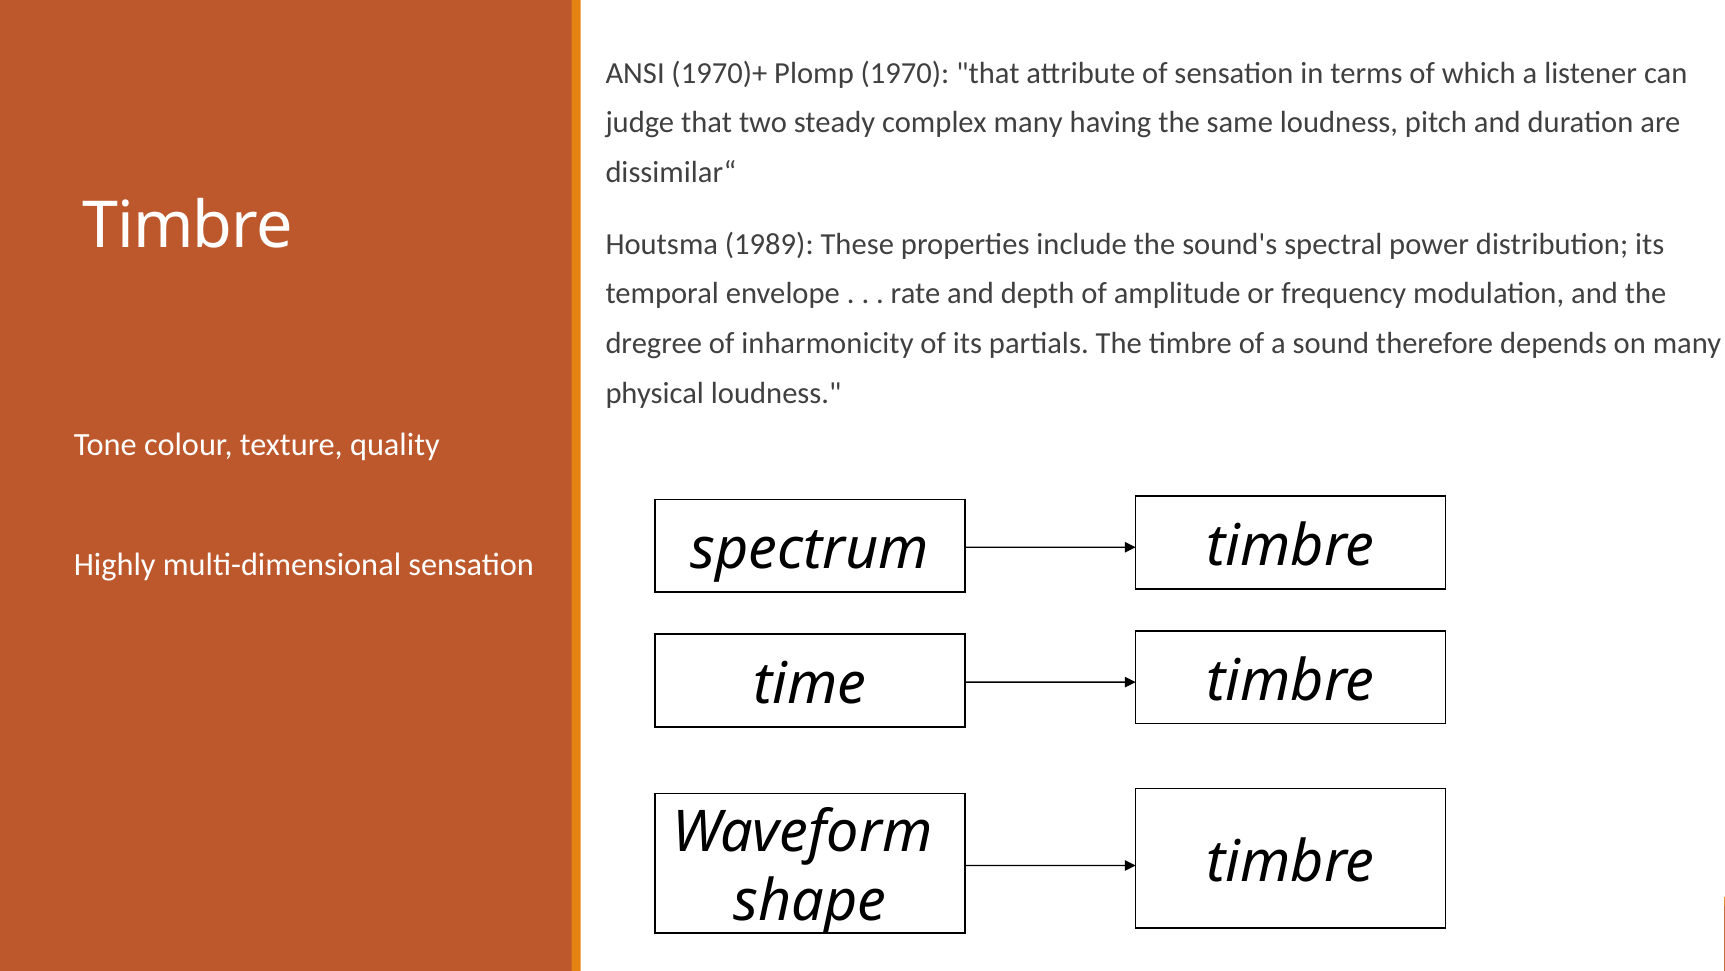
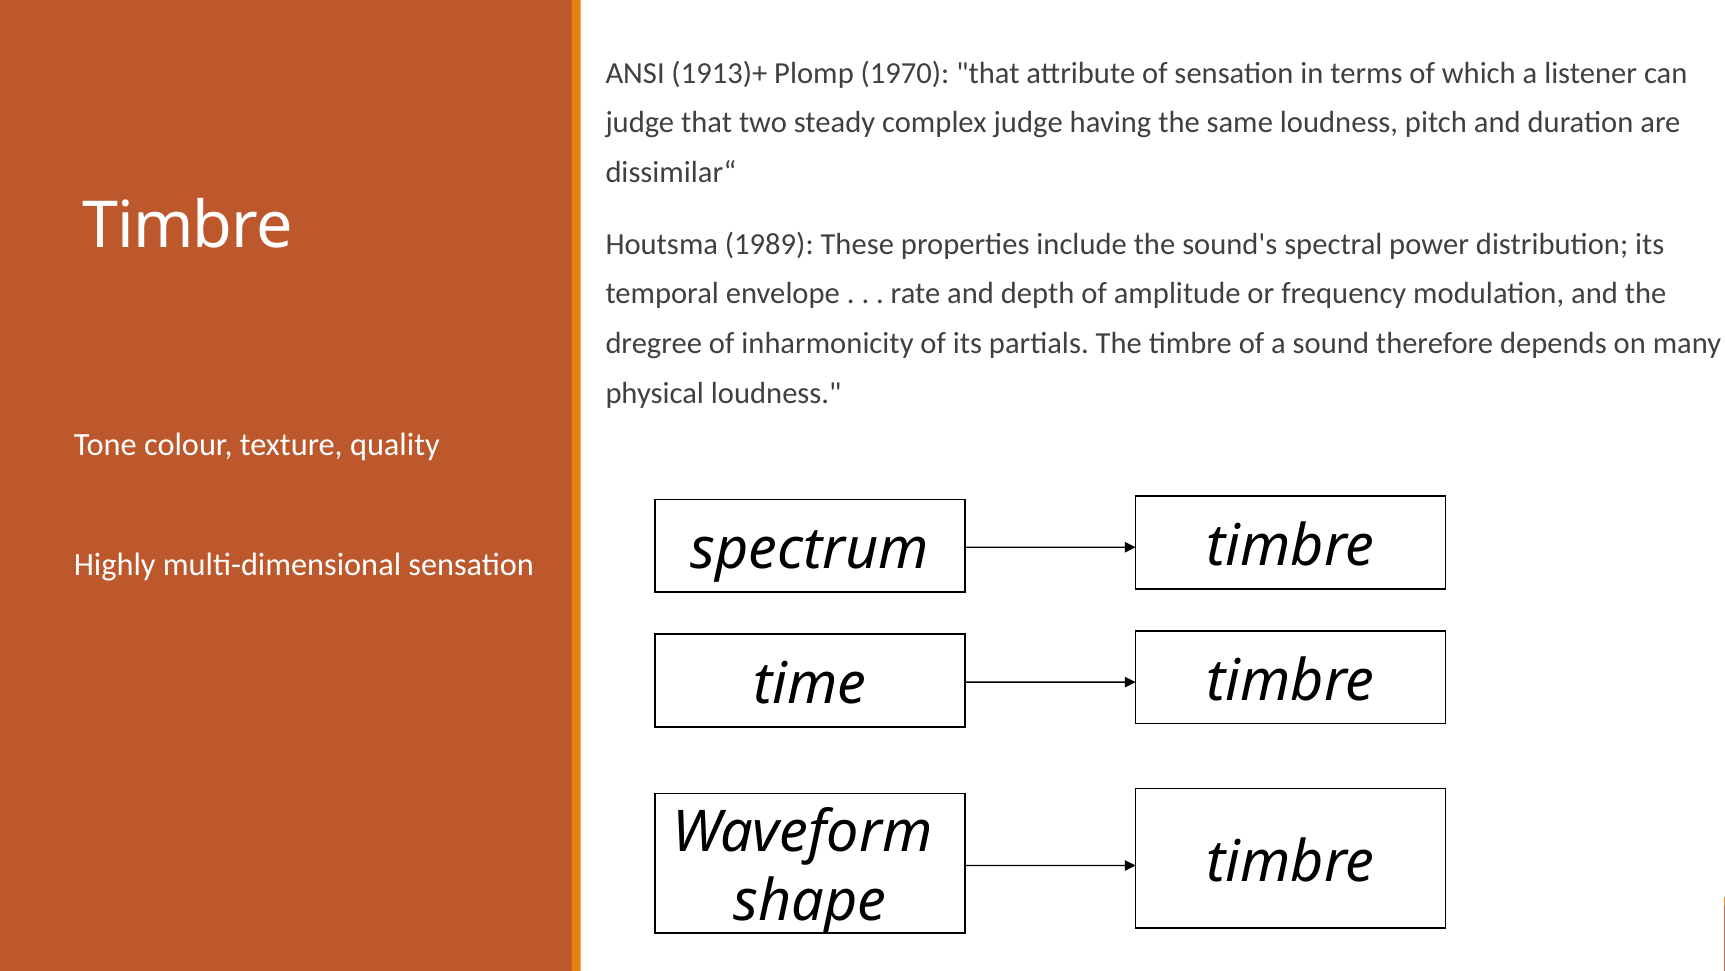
1970)+: 1970)+ -> 1913)+ (719, 73)
complex many: many -> judge (1028, 123)
